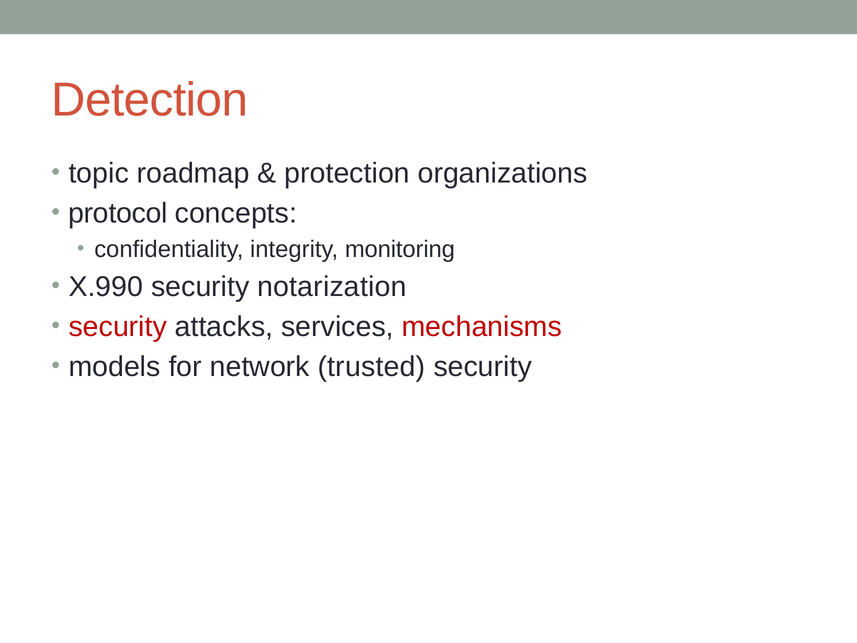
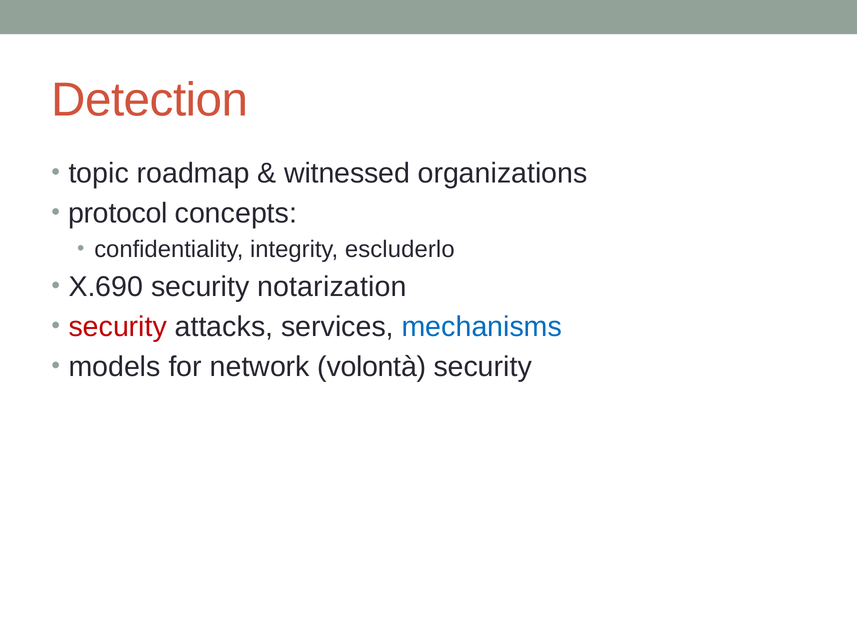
protection: protection -> witnessed (347, 173)
monitoring: monitoring -> escluderlo (400, 249)
X.990: X.990 -> X.690 (106, 287)
mechanisms colour: red -> blue (482, 327)
trusted: trusted -> volontà (372, 367)
